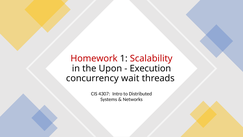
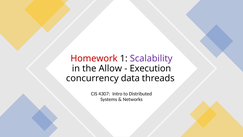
Scalability colour: red -> purple (151, 58)
Upon: Upon -> Allow (110, 68)
wait: wait -> data (130, 78)
